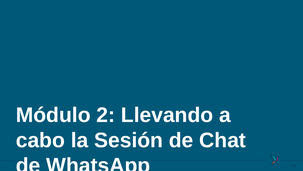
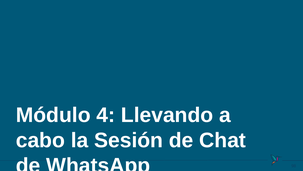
2: 2 -> 4 (106, 115)
